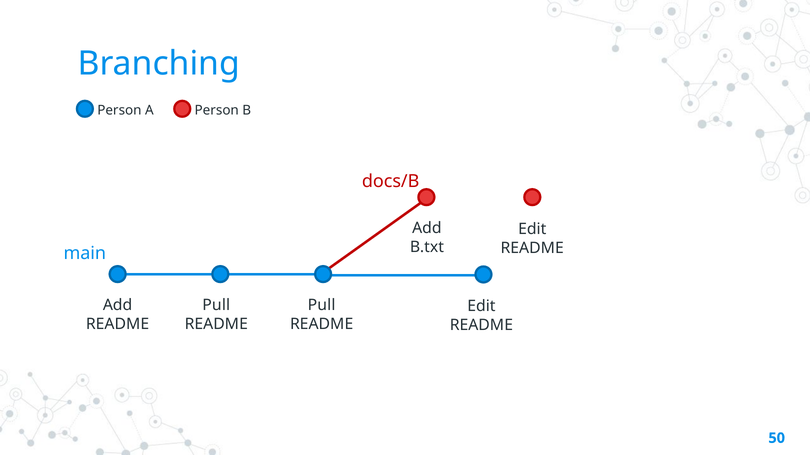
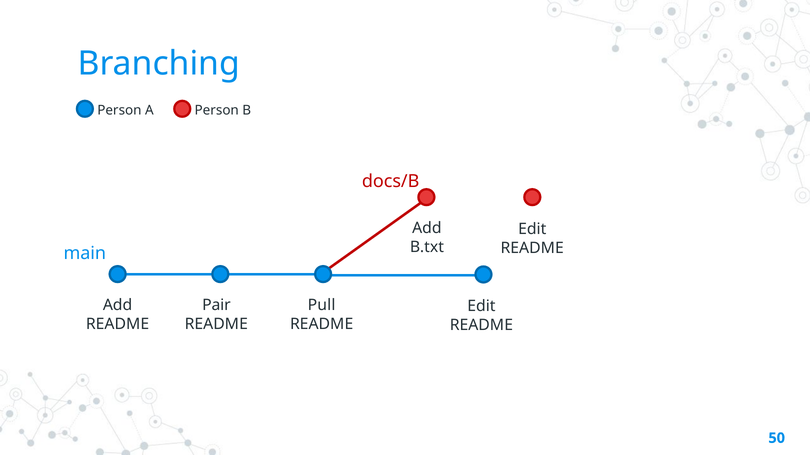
Pull: Pull -> Pair (216, 306)
